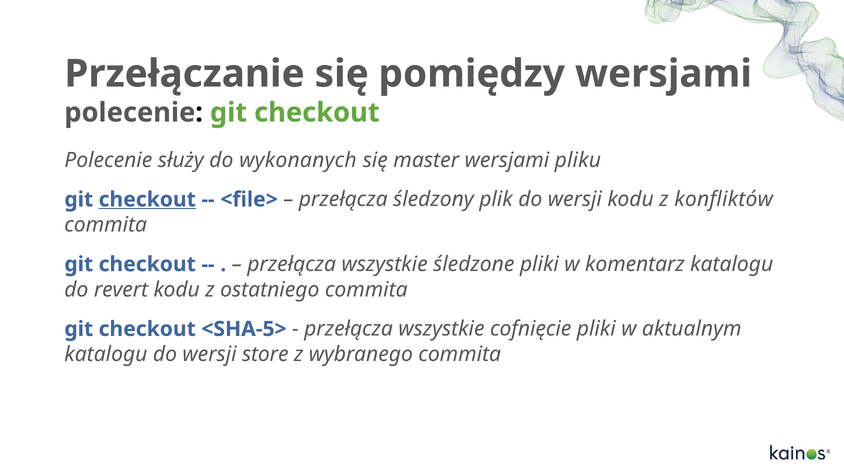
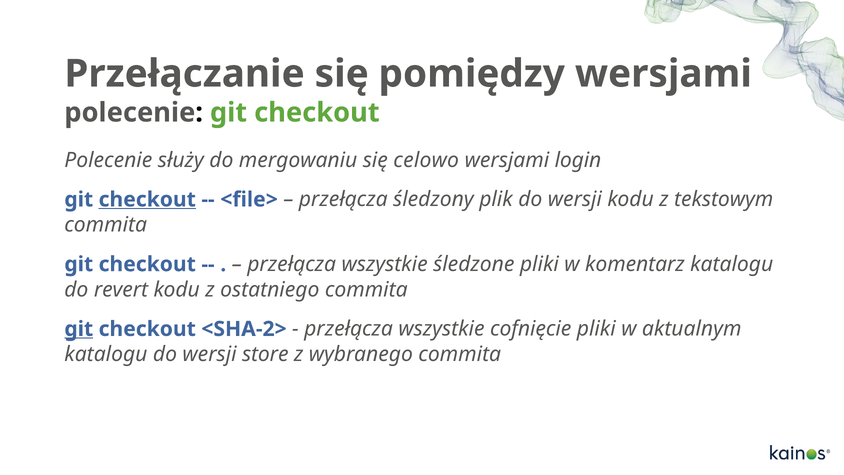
wykonanych: wykonanych -> mergowaniu (298, 160)
master: master -> celowo (426, 160)
pliku: pliku -> login (578, 160)
konfliktów: konfliktów -> tekstowym (724, 199)
git underline: none -> present (79, 329)
<SHA-5>: <SHA-5> -> <SHA-2> (244, 329)
